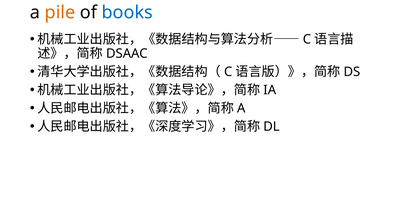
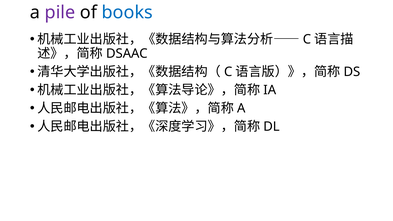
pile colour: orange -> purple (60, 12)
